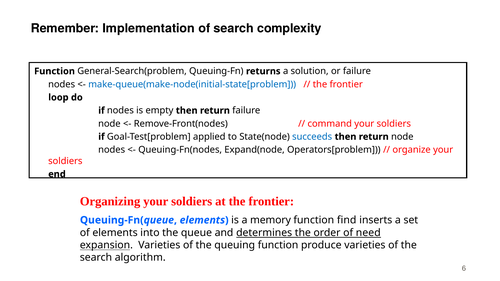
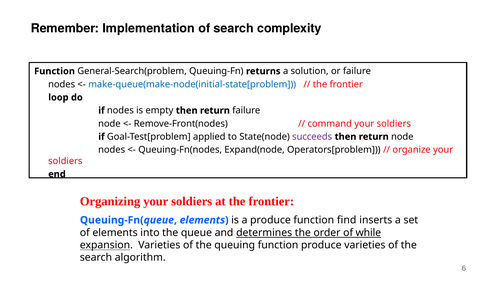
succeeds colour: blue -> purple (312, 137)
a memory: memory -> produce (270, 220)
need: need -> while (368, 233)
